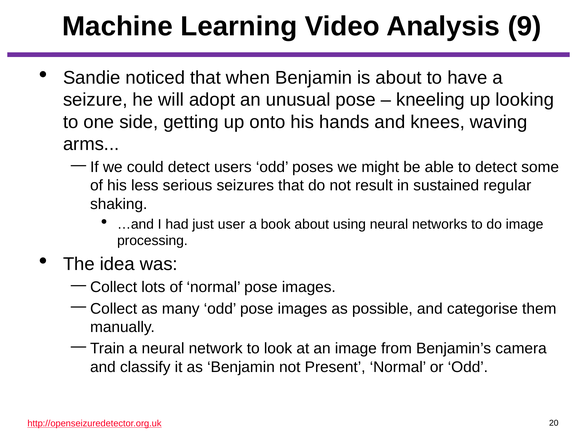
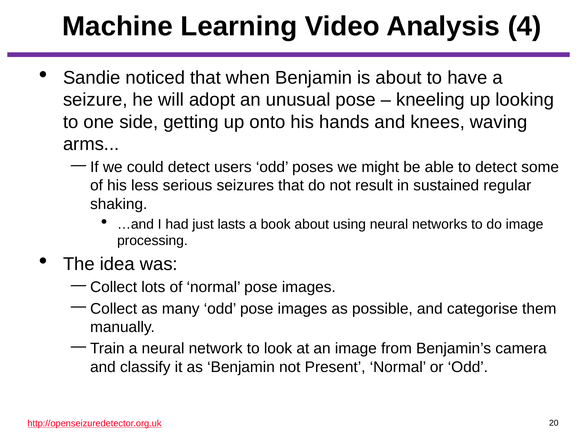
9: 9 -> 4 (525, 26)
user: user -> lasts (232, 225)
